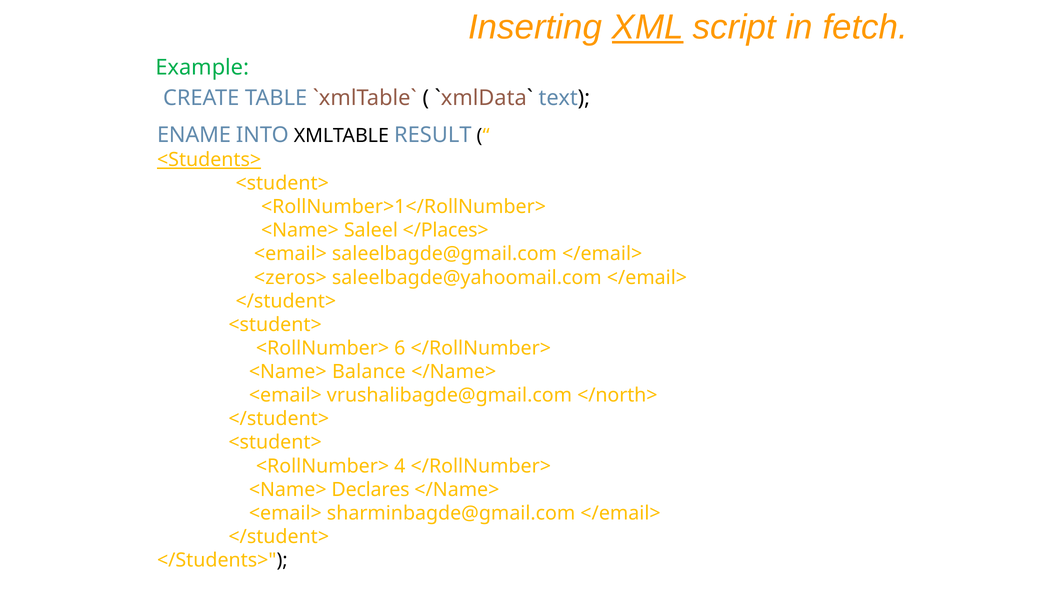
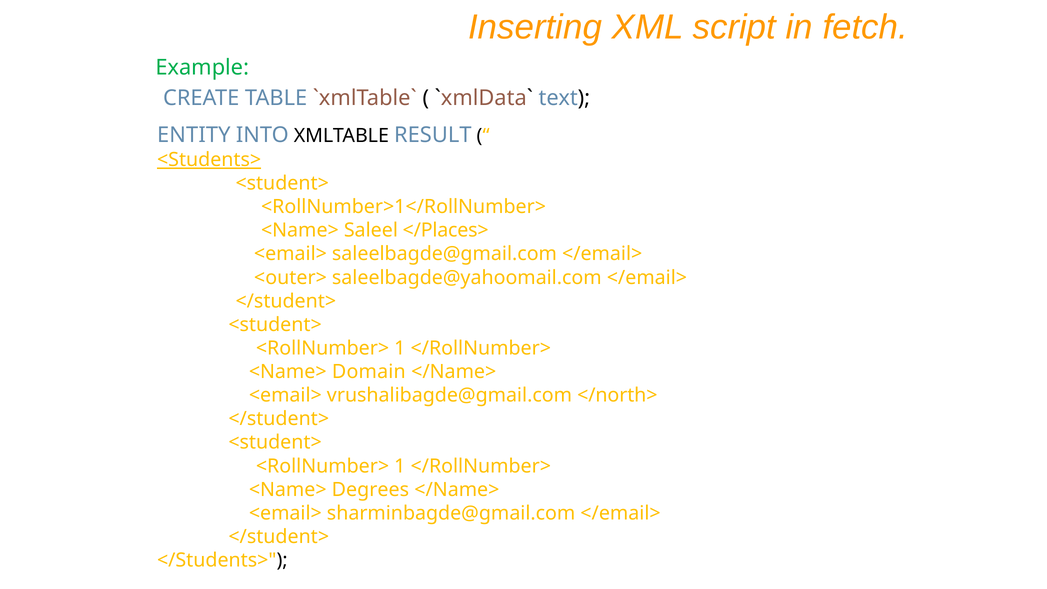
XML underline: present -> none (648, 27)
ENAME: ENAME -> ENTITY (194, 135)
<zeros>: <zeros> -> <outer> (290, 278)
6: 6 -> 1 (400, 348)
Balance: Balance -> Domain (369, 372)
4: 4 -> 1 (400, 466)
Declares: Declares -> Degrees (370, 490)
